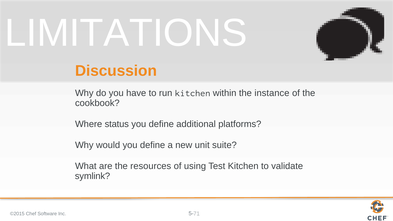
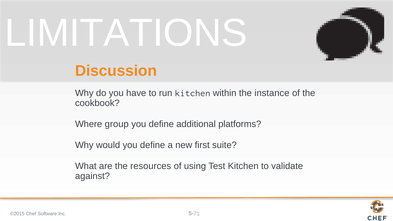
status: status -> group (117, 124)
unit: unit -> first (202, 145)
symlink: symlink -> against (92, 176)
